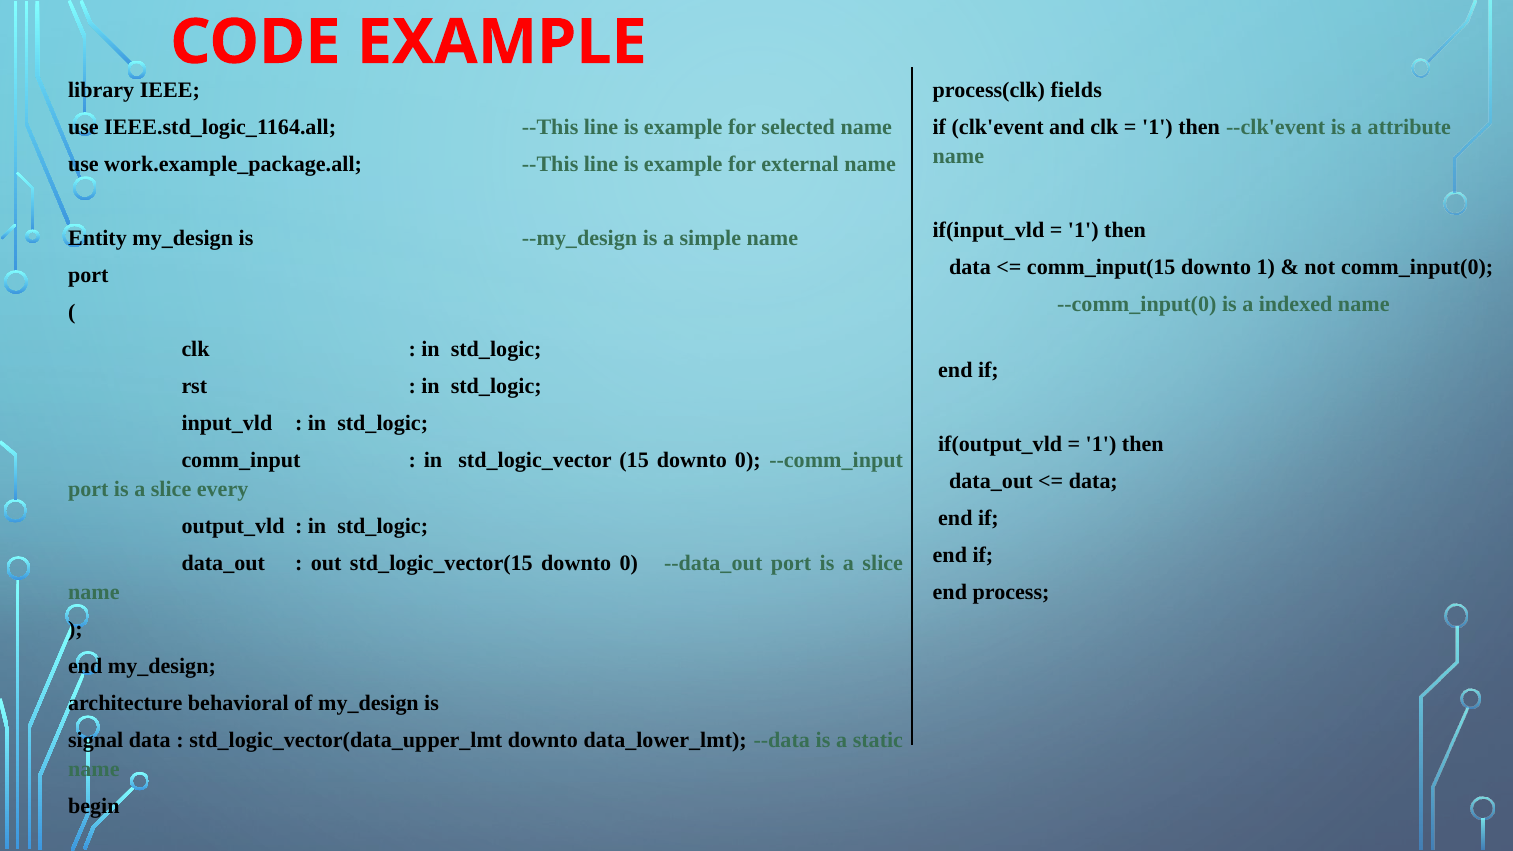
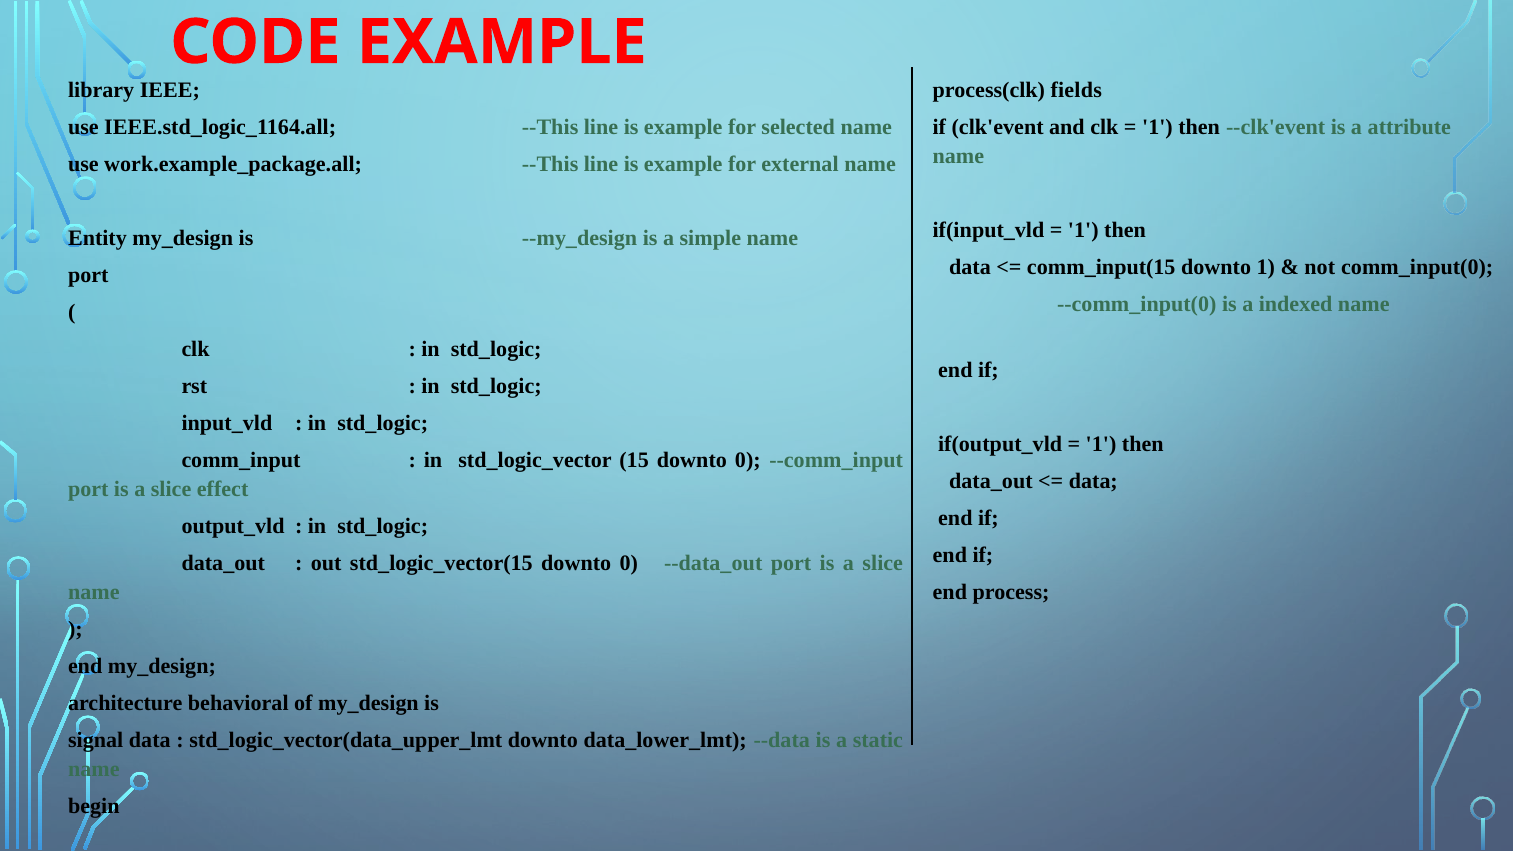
every: every -> effect (223, 489)
